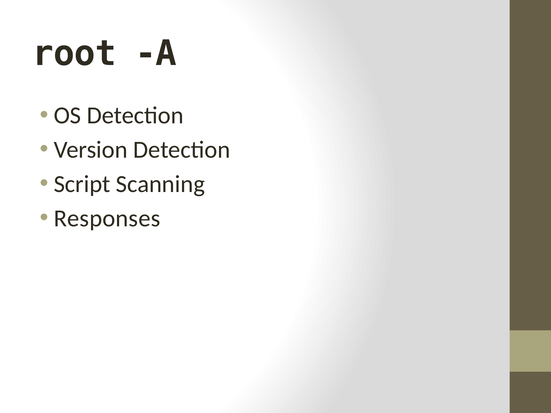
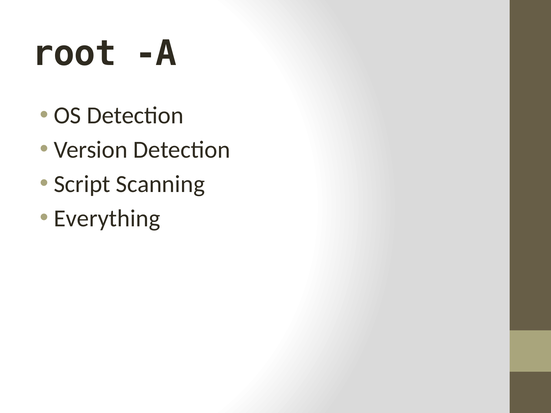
Responses: Responses -> Everything (107, 219)
